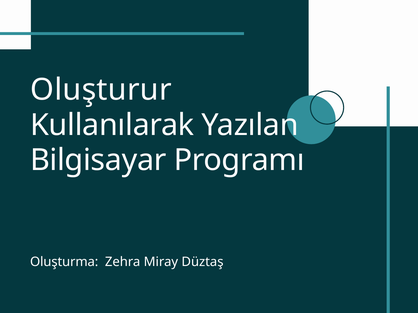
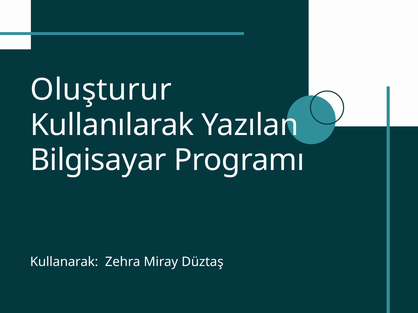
Oluşturma: Oluşturma -> Kullanarak (64, 262)
